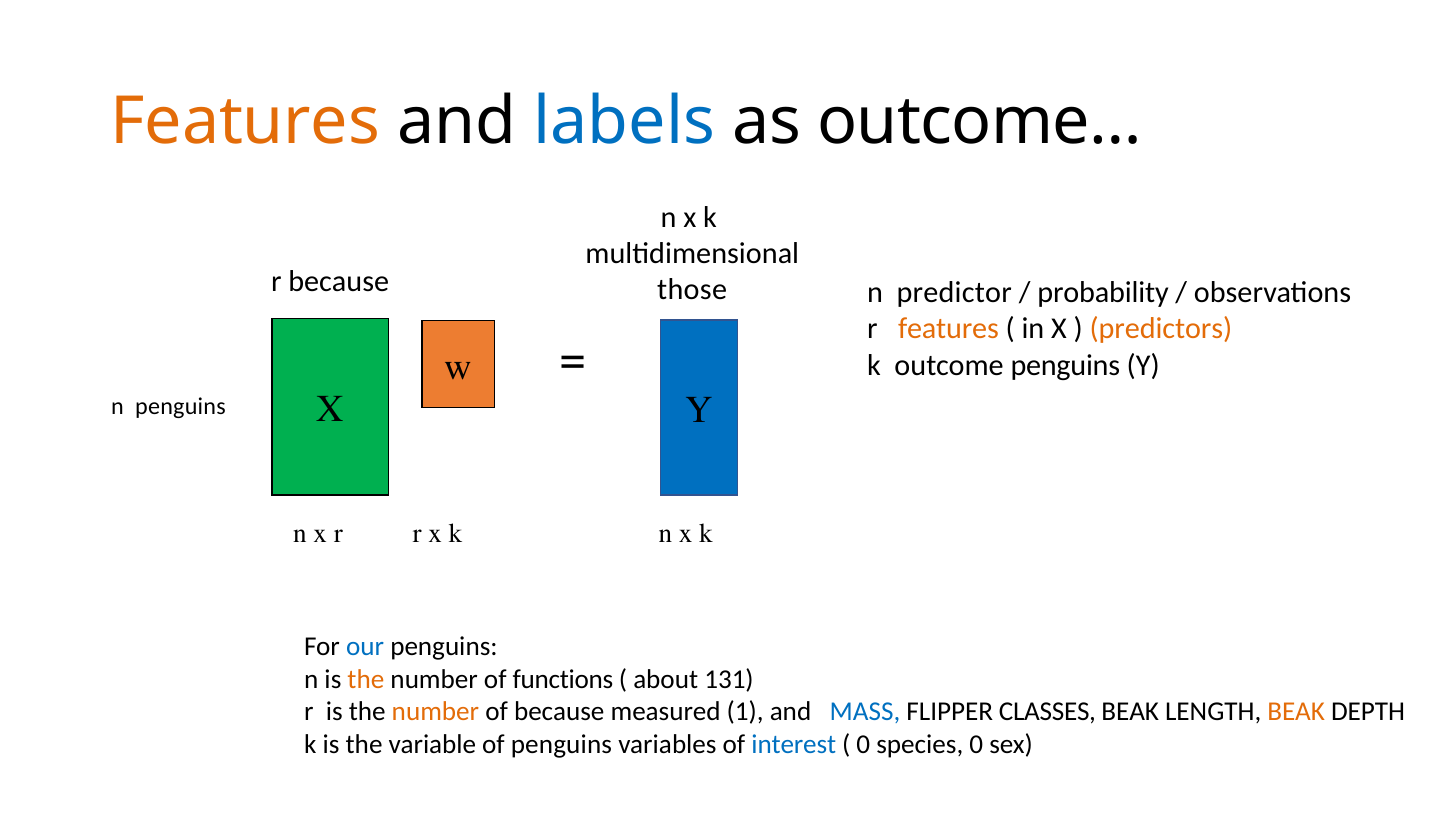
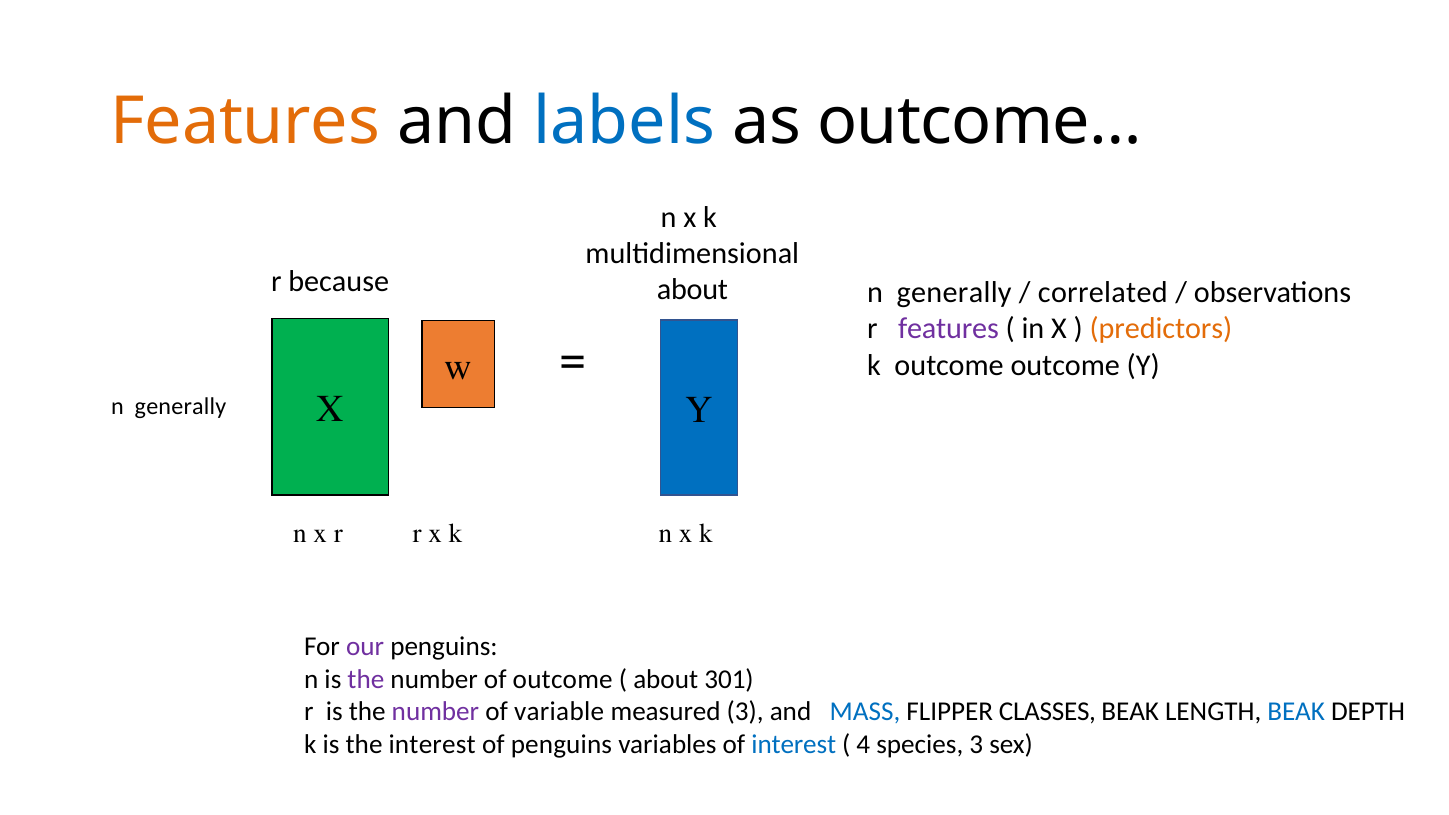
those: those -> about (692, 290)
predictor: predictor -> generally (954, 293)
probability: probability -> correlated (1103, 293)
features colour: orange -> purple (948, 329)
outcome penguins: penguins -> outcome (1065, 365)
penguins: penguins -> generally (181, 406)
our colour: blue -> purple (365, 647)
the colour: orange -> purple (366, 679)
of functions: functions -> outcome (563, 679)
131: 131 -> 301 (729, 679)
number colour: orange -> purple (435, 712)
of because: because -> variable (559, 712)
measured 1: 1 -> 3 (745, 712)
BEAK colour: orange -> blue (1296, 712)
the variable: variable -> interest (432, 744)
0: 0 -> 4 (863, 744)
species 0: 0 -> 3 (976, 744)
